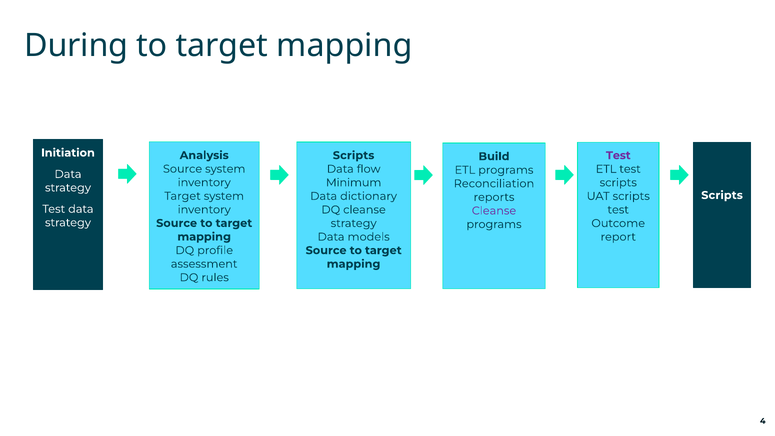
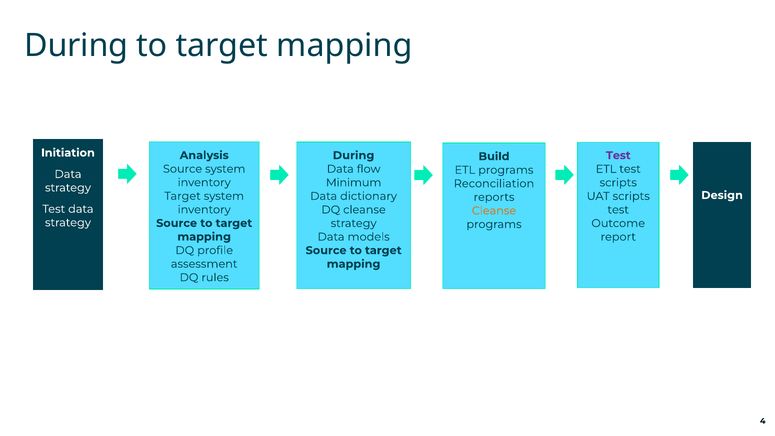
Scripts: Scripts -> During (354, 155)
Scripts: Scripts -> Design (722, 195)
Cleanse colour: purple -> orange (494, 211)
